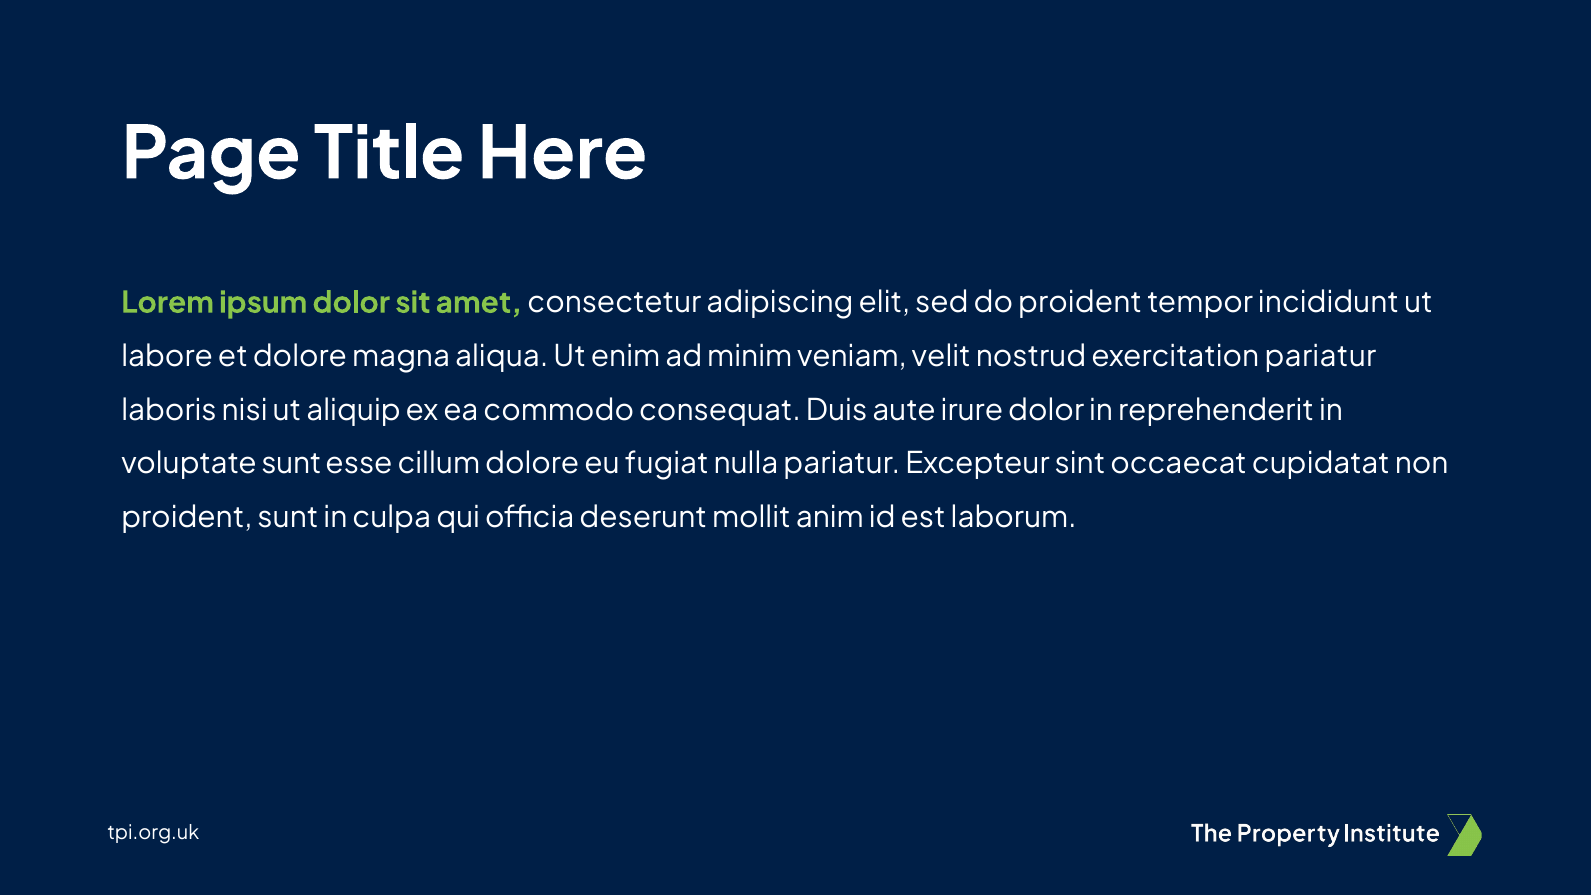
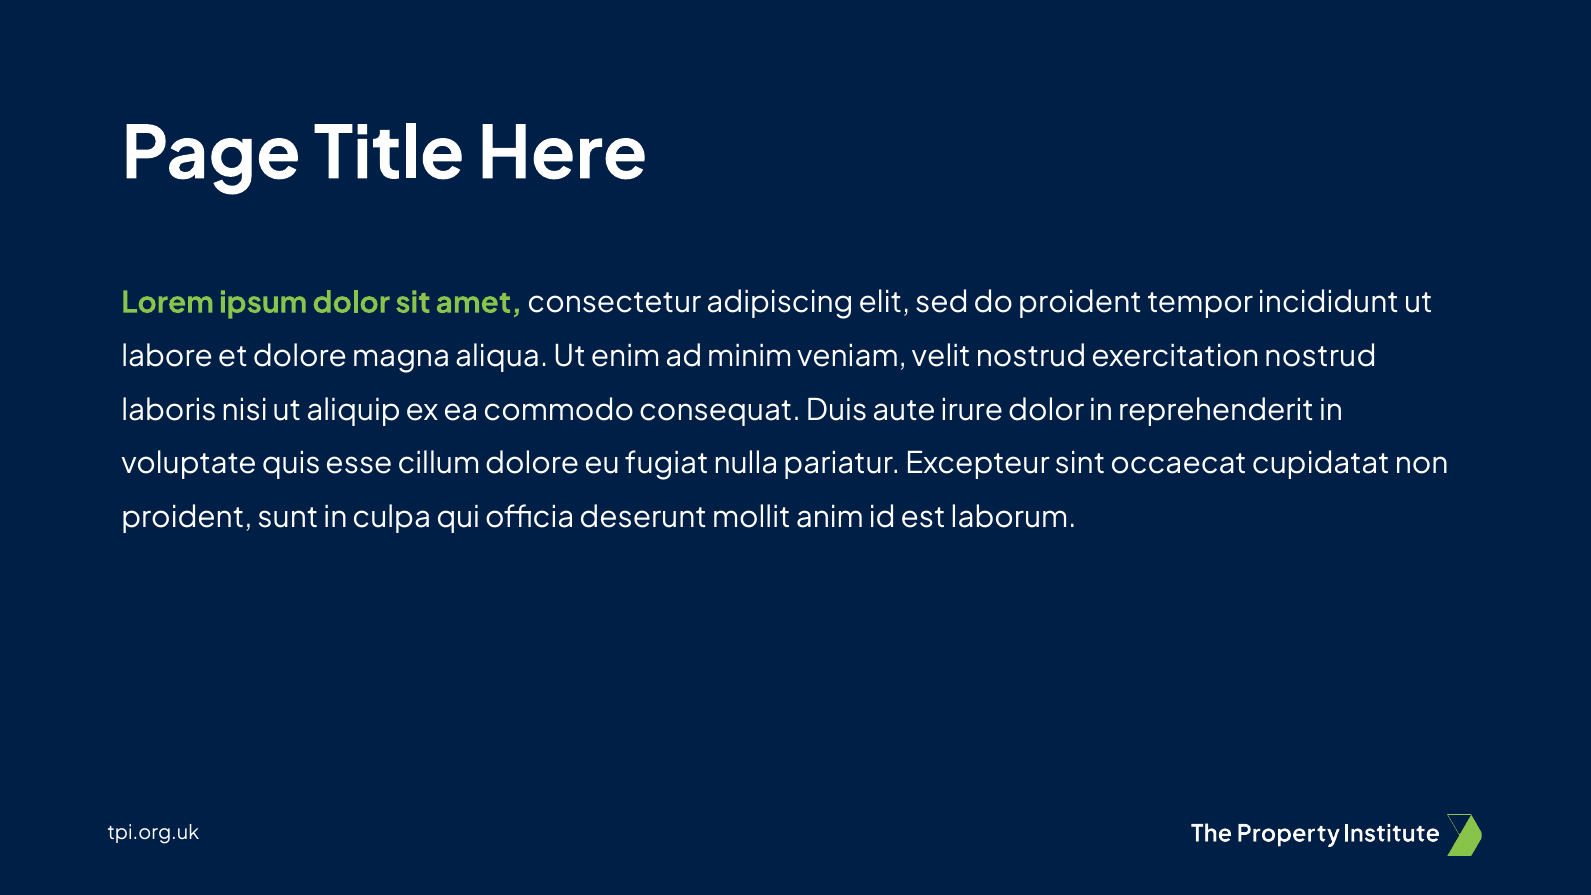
exercitation pariatur: pariatur -> nostrud (1320, 357)
voluptate sunt: sunt -> quis (291, 464)
